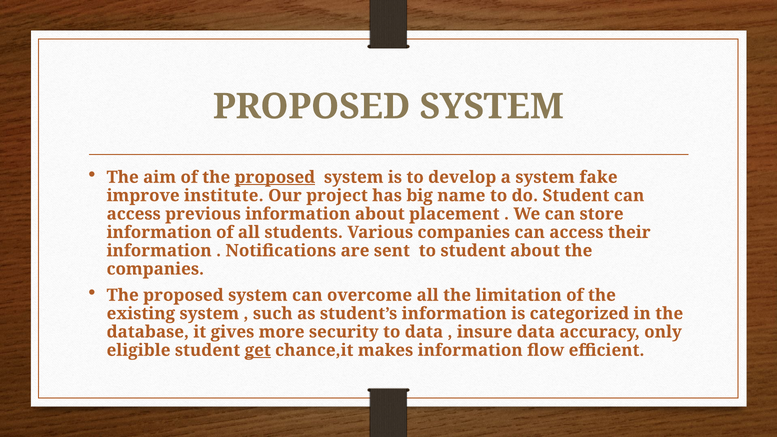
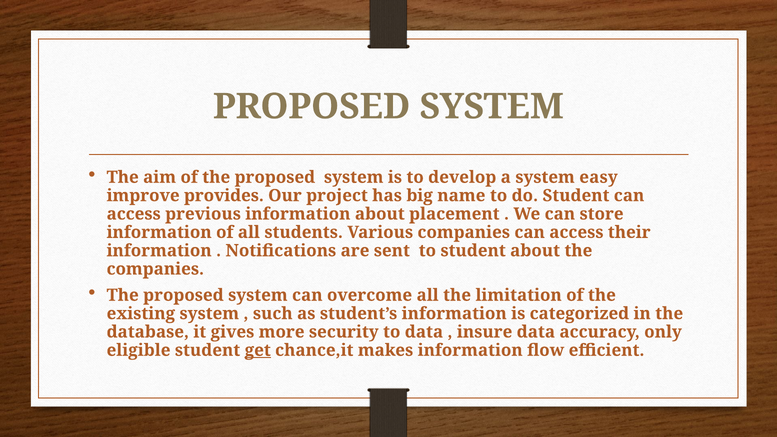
proposed underline: present -> none (275, 177)
fake: fake -> easy (598, 177)
institute: institute -> provides (224, 196)
